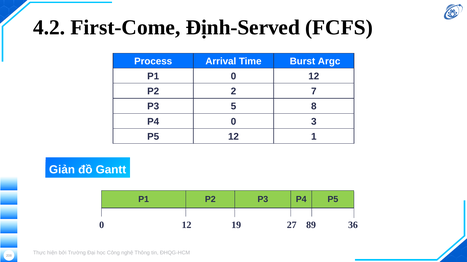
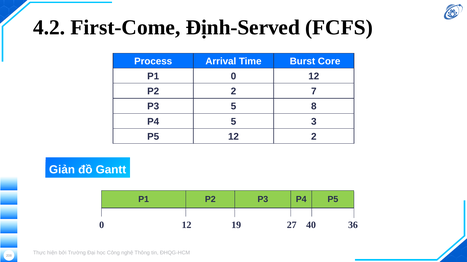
Argc: Argc -> Core (329, 61)
P4 0: 0 -> 5 (234, 122)
12 1: 1 -> 2 (314, 137)
89: 89 -> 40 (311, 226)
